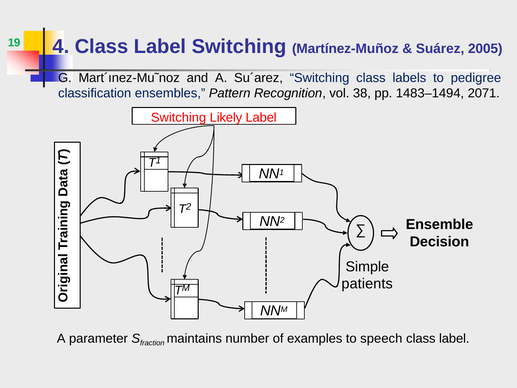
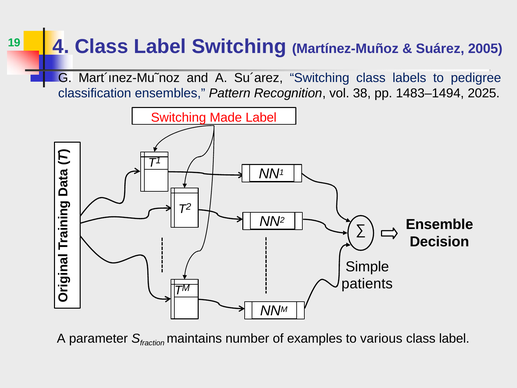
2071: 2071 -> 2025 (484, 93)
Likely: Likely -> Made (226, 117)
speech: speech -> various (381, 338)
